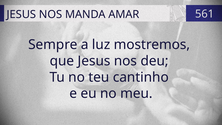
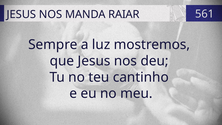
AMAR: AMAR -> RAIAR (124, 14)
